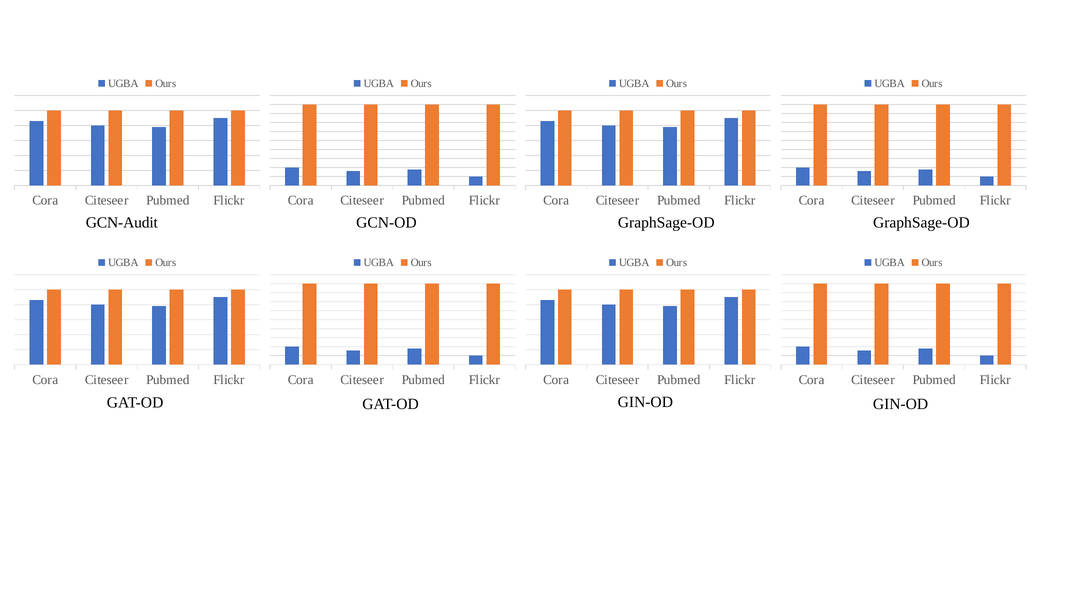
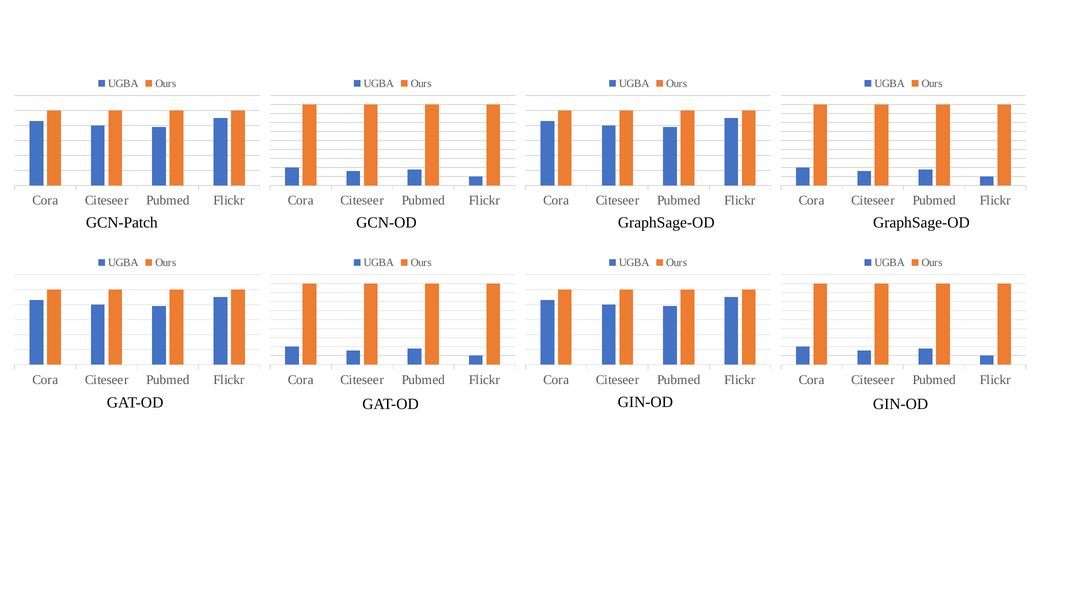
GCN-Audit: GCN-Audit -> GCN-Patch (122, 223)
